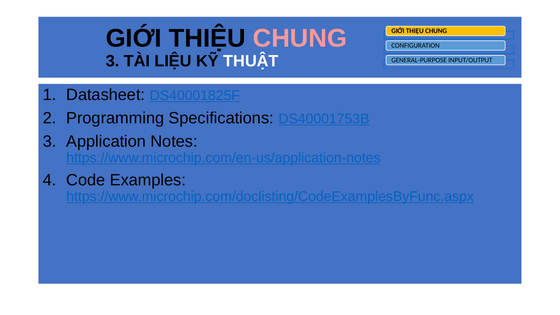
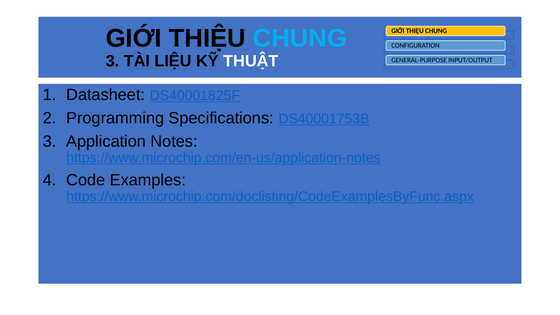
CHUNG colour: pink -> light blue (300, 38)
